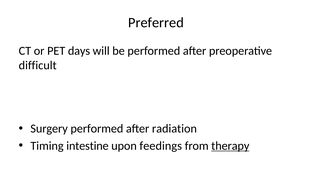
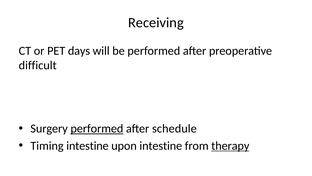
Preferred: Preferred -> Receiving (156, 23)
performed underline: none -> present (97, 128)
radiation: radiation -> schedule (174, 128)
upon feedings: feedings -> intestine (161, 145)
